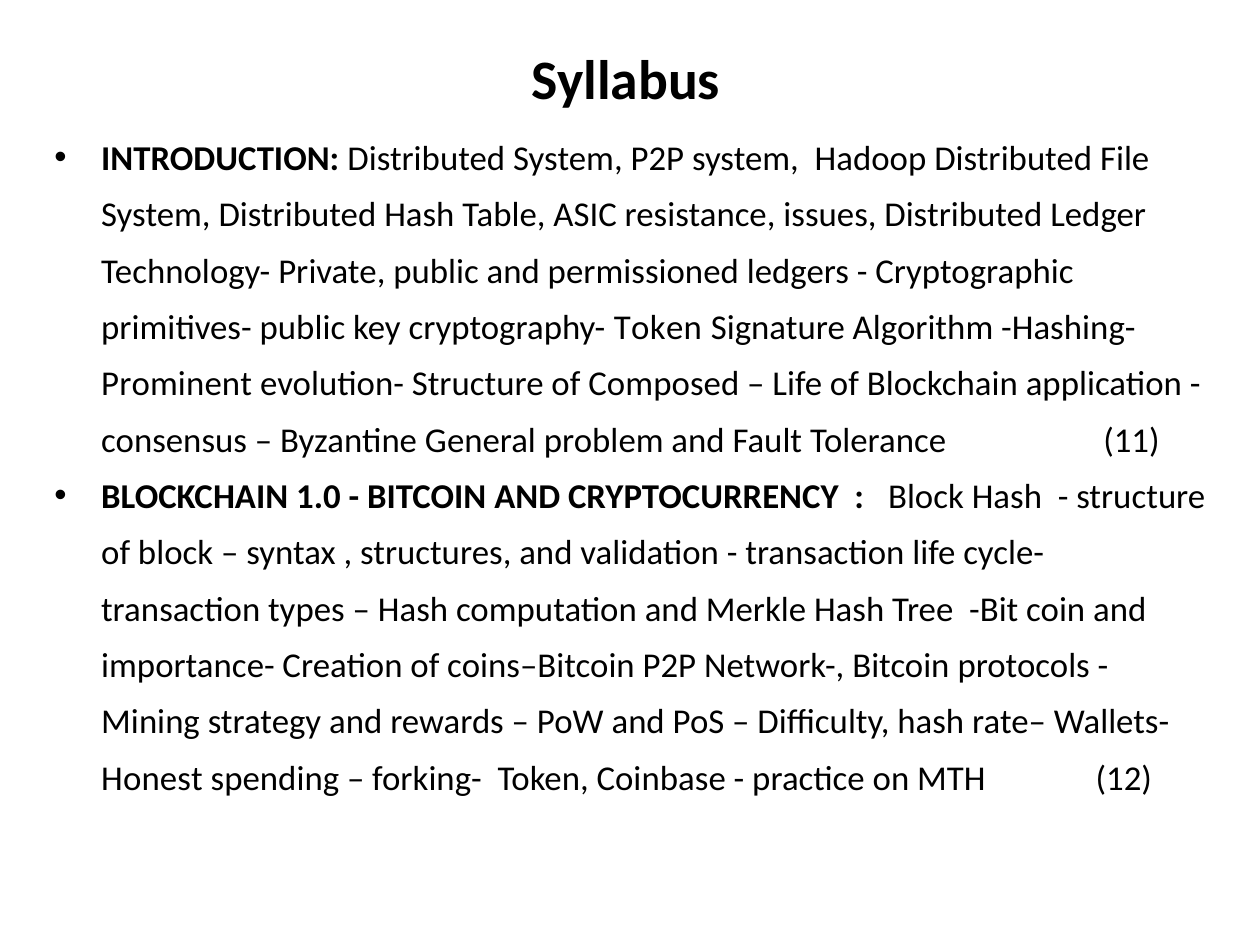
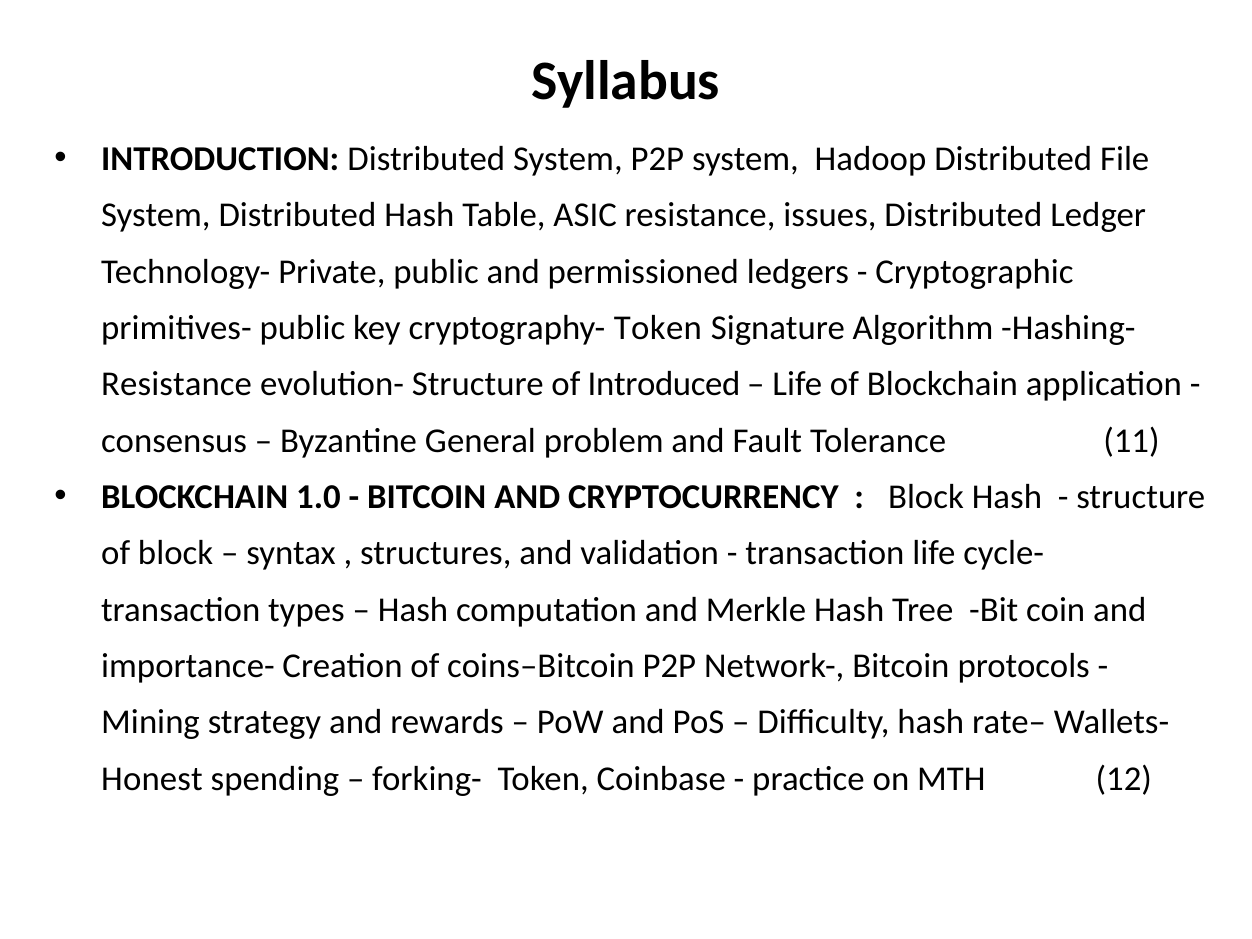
Prominent: Prominent -> Resistance (177, 384)
Composed: Composed -> Introduced (664, 384)
